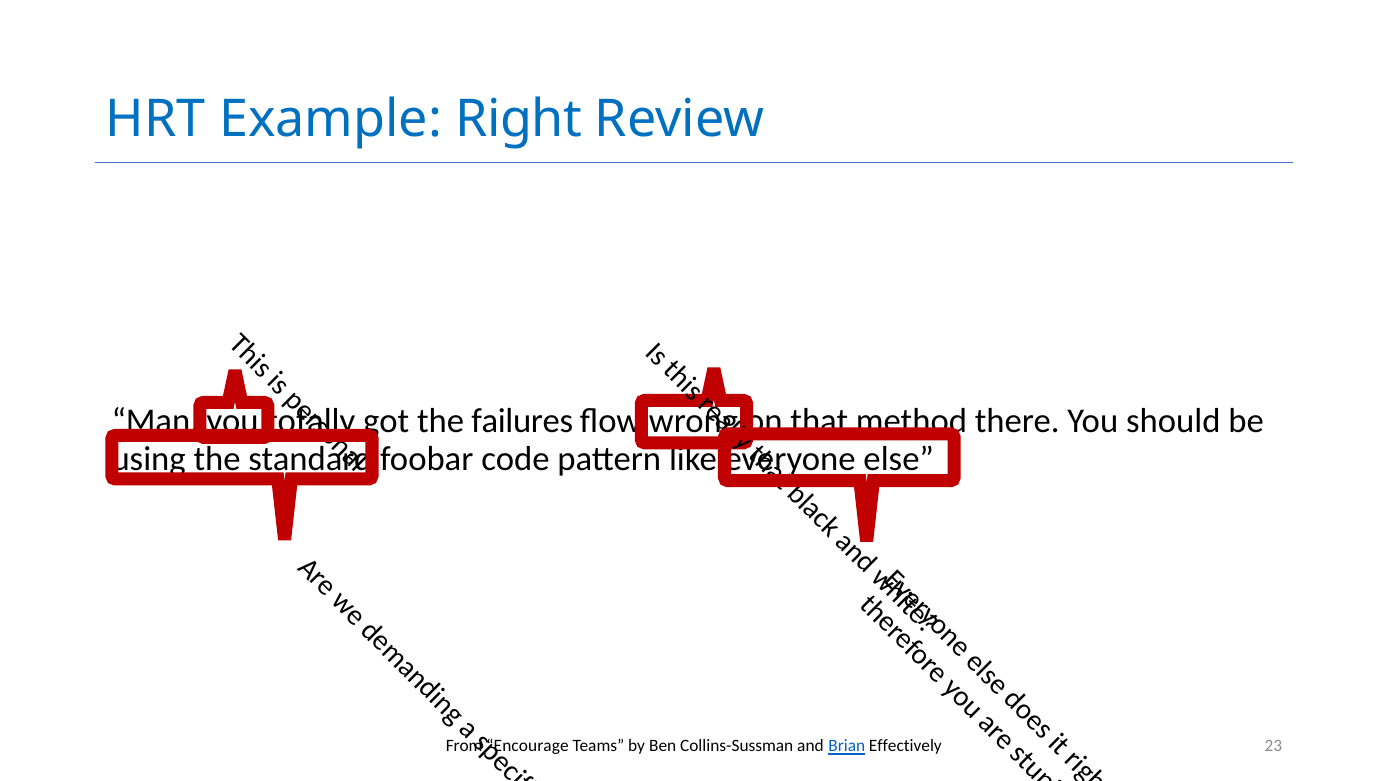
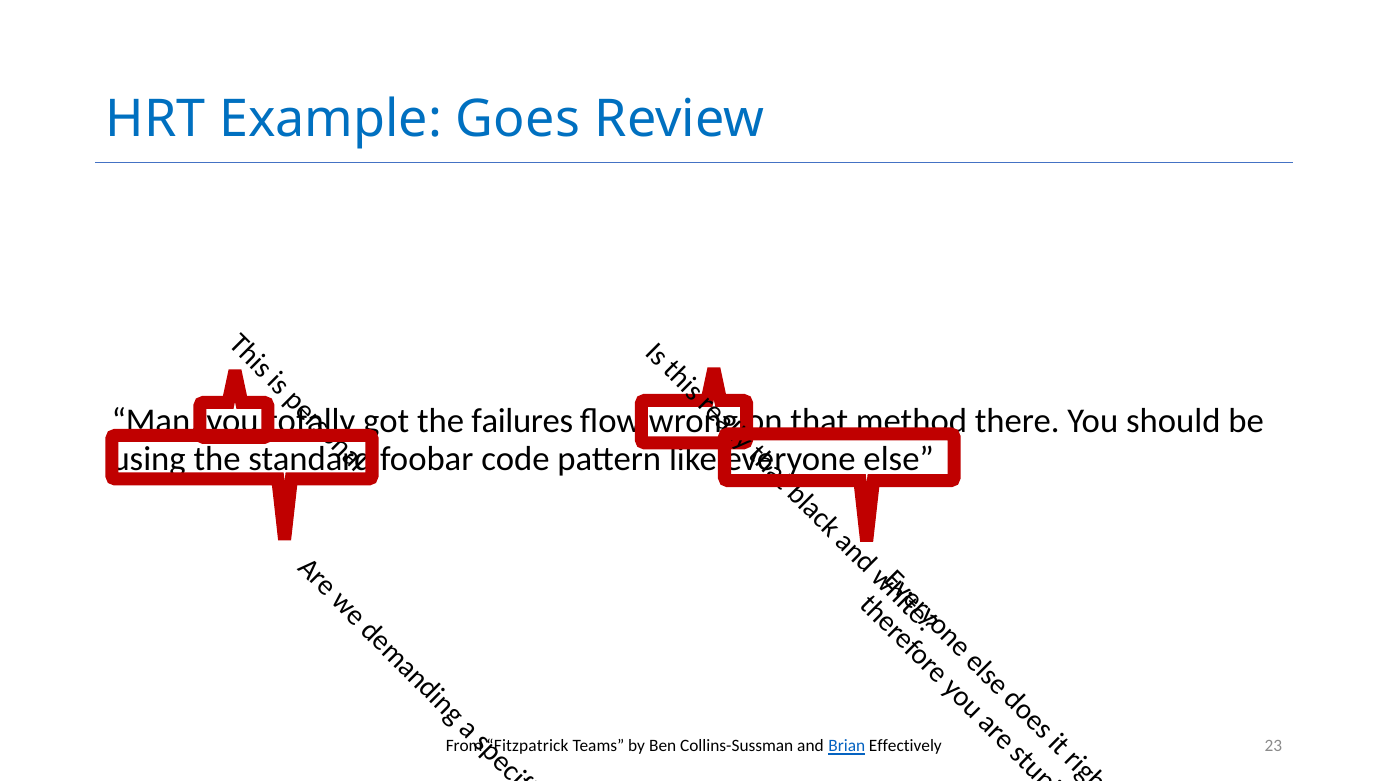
Right: Right -> Goes (518, 119)
Encourage: Encourage -> Fitzpatrick (528, 746)
